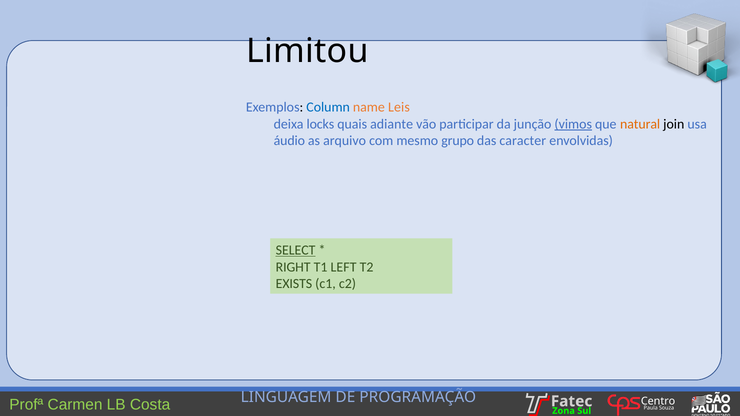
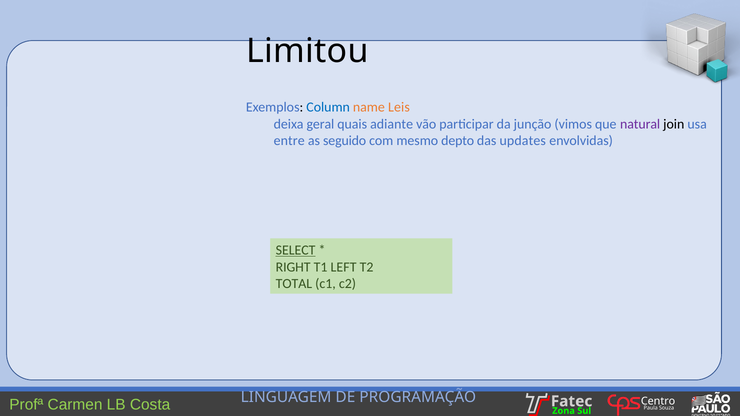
locks: locks -> geral (320, 124)
vimos underline: present -> none (573, 124)
natural colour: orange -> purple (640, 124)
áudio: áudio -> entre (289, 141)
arquivo: arquivo -> seguido (345, 141)
grupo: grupo -> depto (458, 141)
caracter: caracter -> updates (523, 141)
EXISTS: EXISTS -> TOTAL (294, 284)
